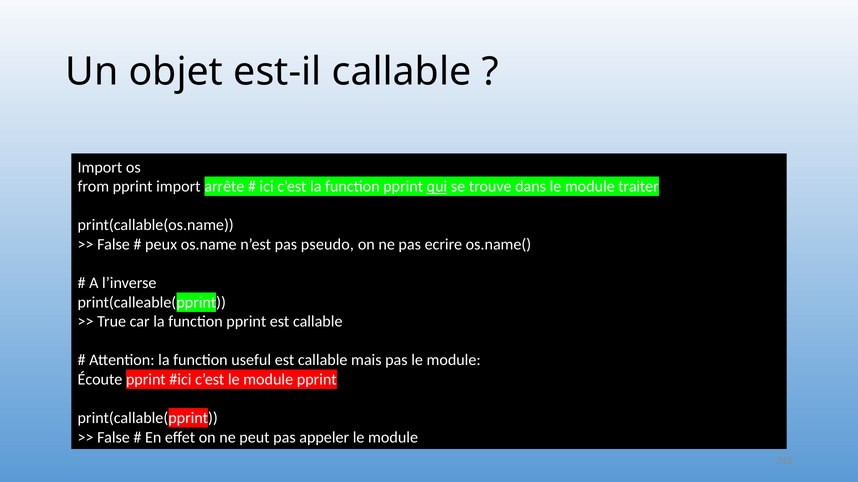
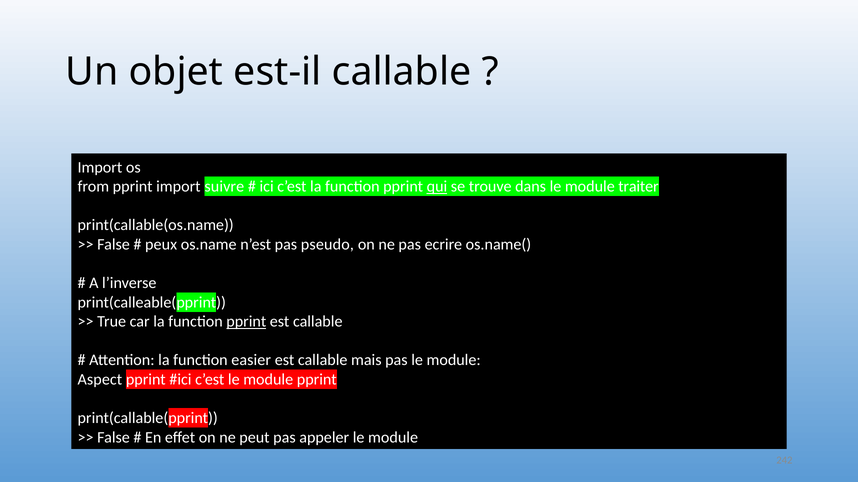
arrête: arrête -> suivre (224, 187)
pprint underline: none -> present (246, 322)
useful: useful -> easier (251, 361)
Écoute: Écoute -> Aspect (100, 380)
